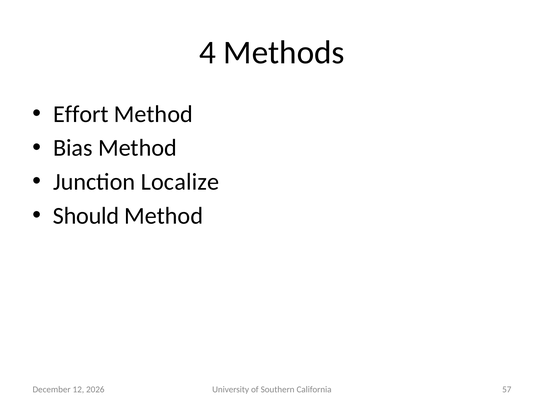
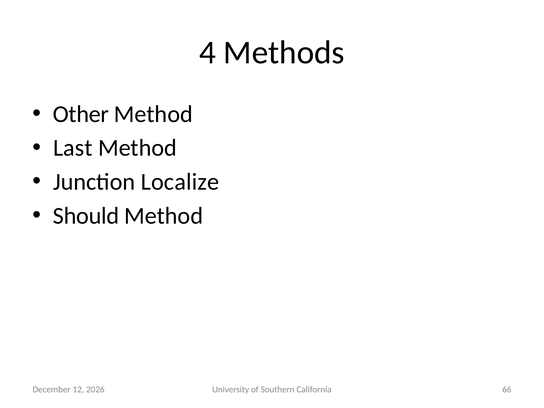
Effort: Effort -> Other (81, 114)
Bias: Bias -> Last (73, 148)
57: 57 -> 66 (507, 390)
